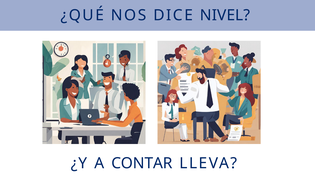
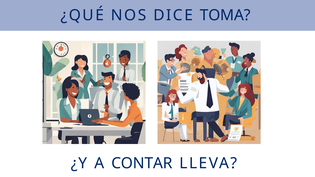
NIVEL: NIVEL -> TOMA (225, 15)
